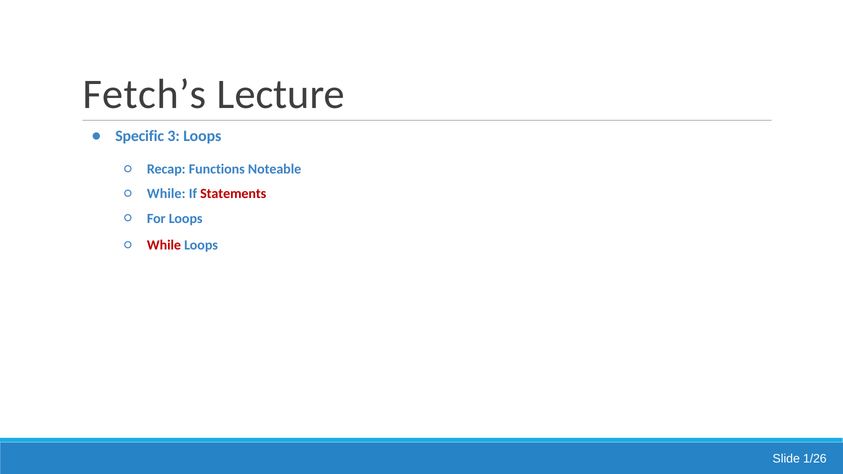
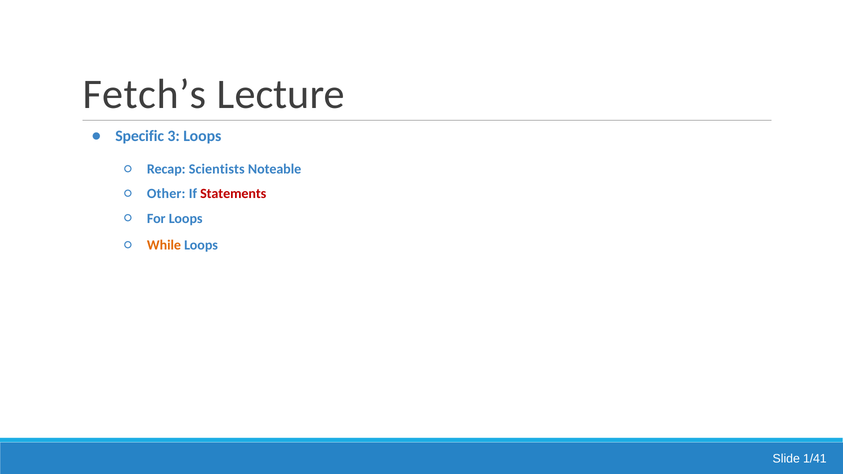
Functions: Functions -> Scientists (217, 169)
While: While -> Other (166, 194)
While colour: red -> orange (164, 245)
1/26: 1/26 -> 1/41 (815, 459)
